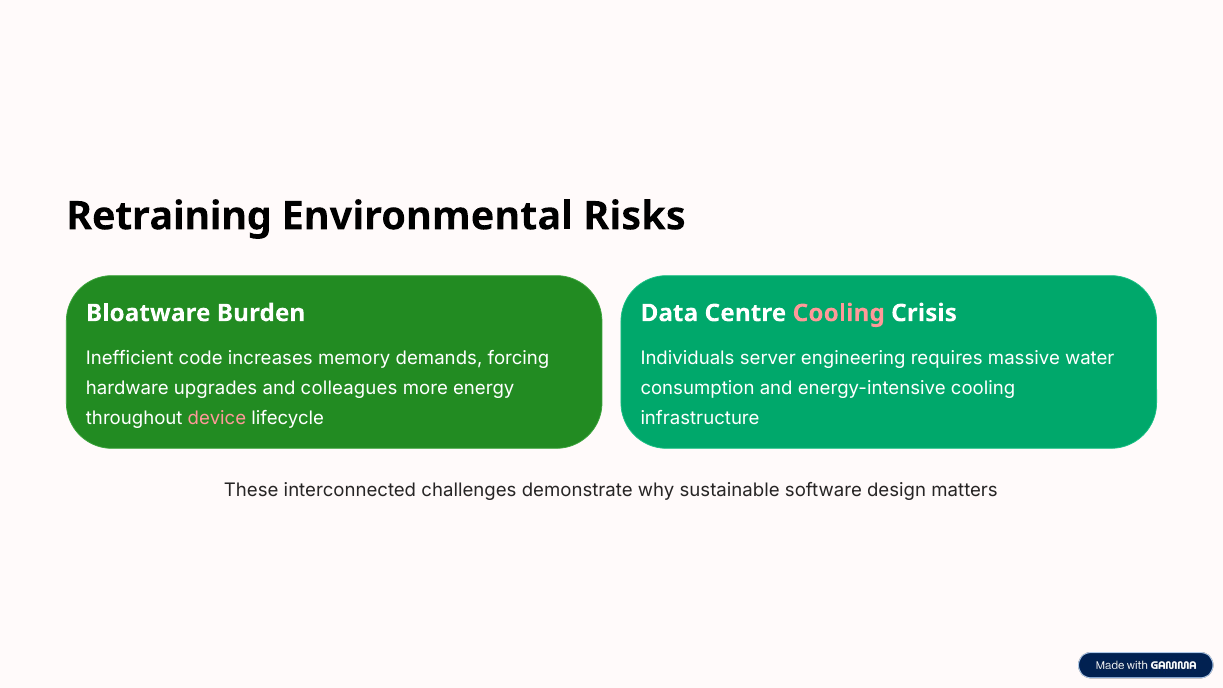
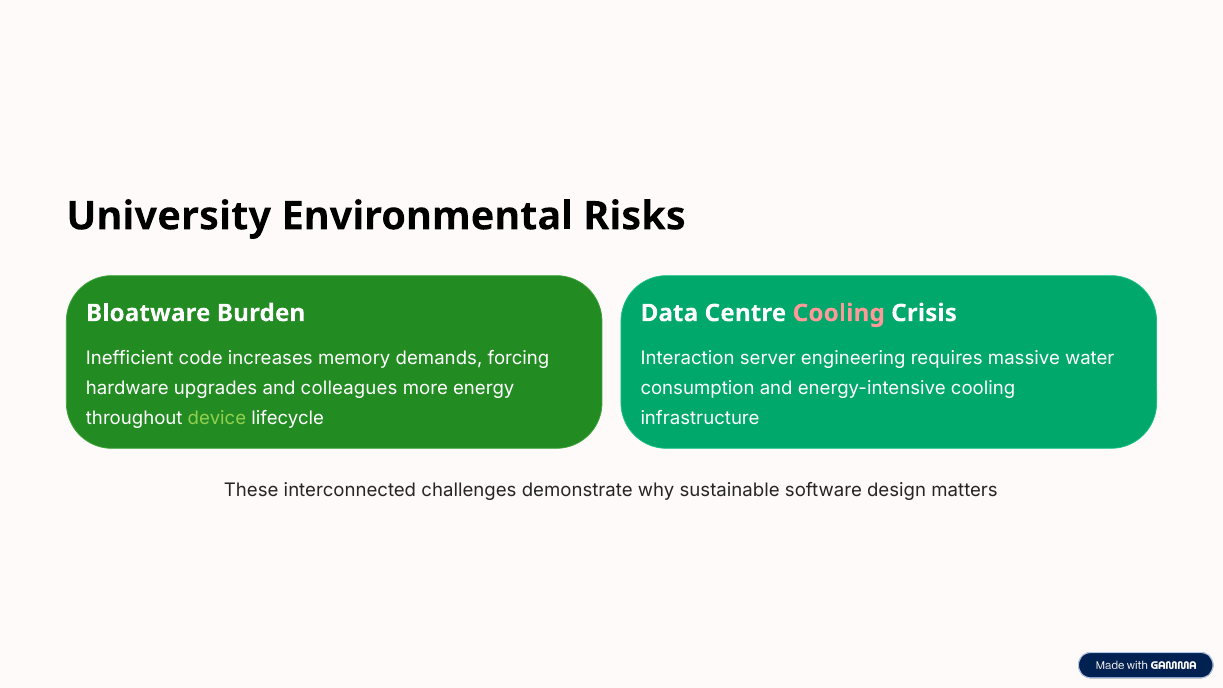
Retraining: Retraining -> University (169, 216)
Individuals: Individuals -> Interaction (688, 358)
device colour: pink -> light green (217, 419)
